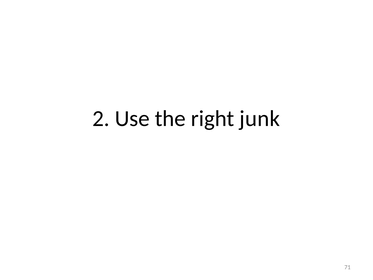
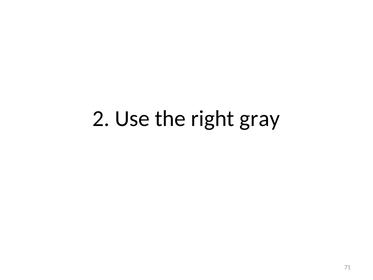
junk: junk -> gray (260, 118)
